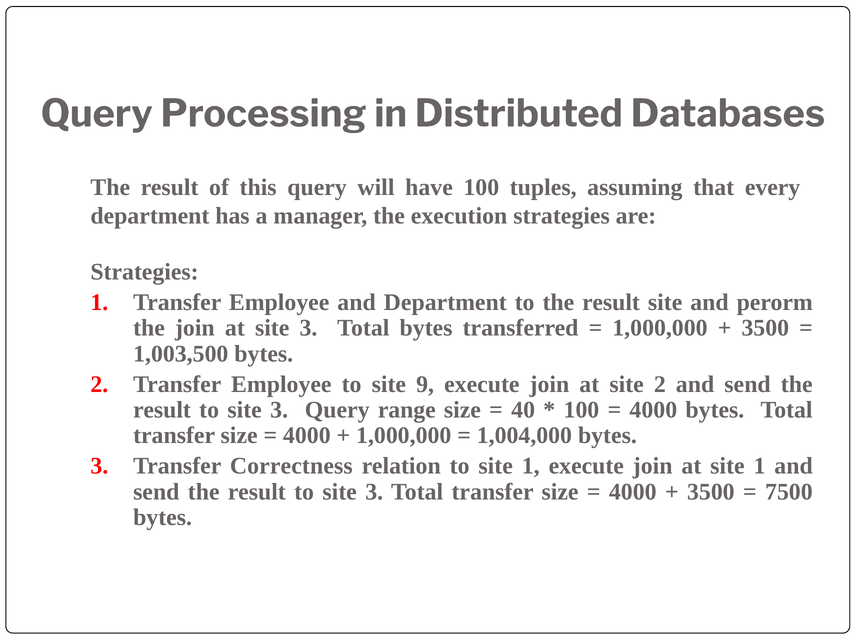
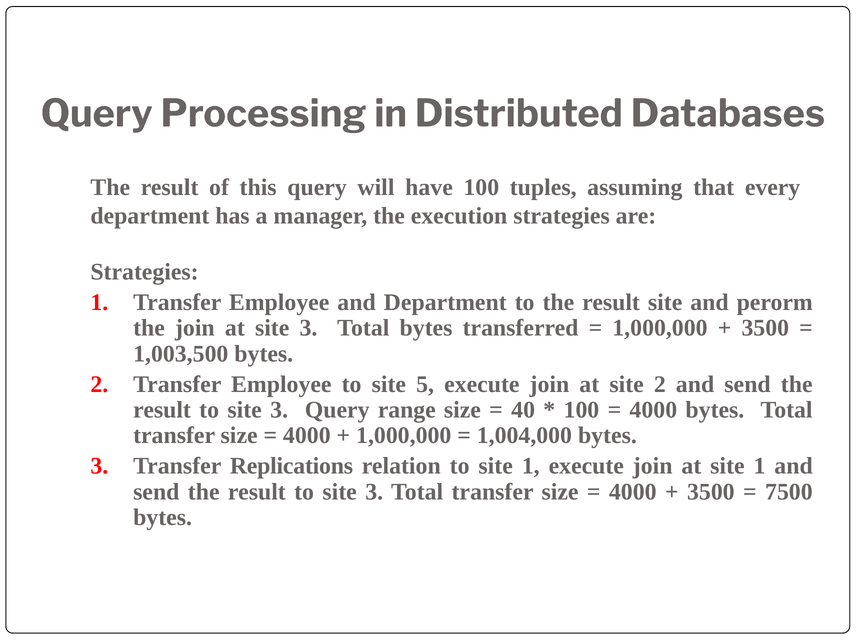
9: 9 -> 5 (425, 384)
Correctness: Correctness -> Replications (291, 466)
